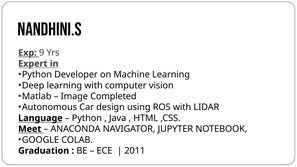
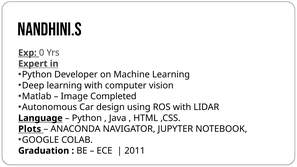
9: 9 -> 0 (42, 53)
Meet: Meet -> Plots (30, 129)
